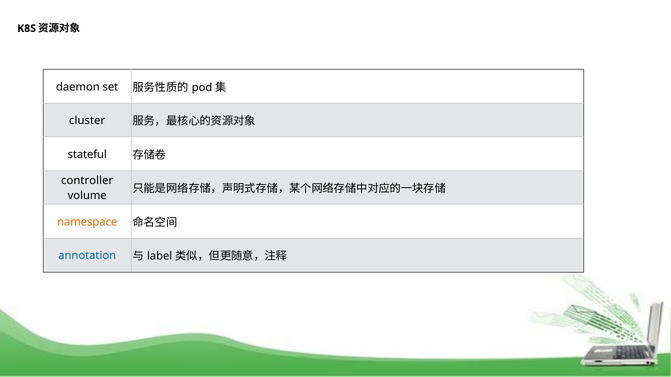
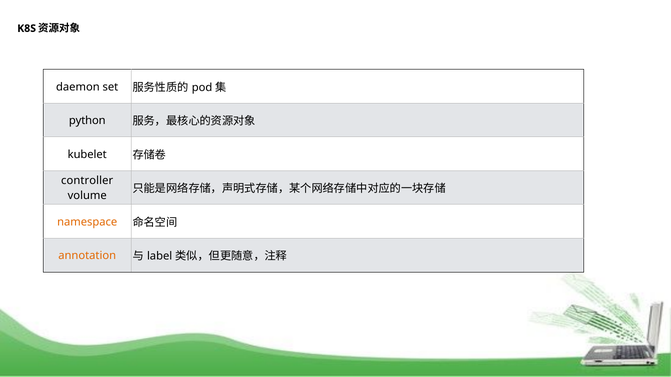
cluster: cluster -> python (87, 121)
stateful: stateful -> kubelet (87, 155)
annotation colour: blue -> orange (87, 256)
